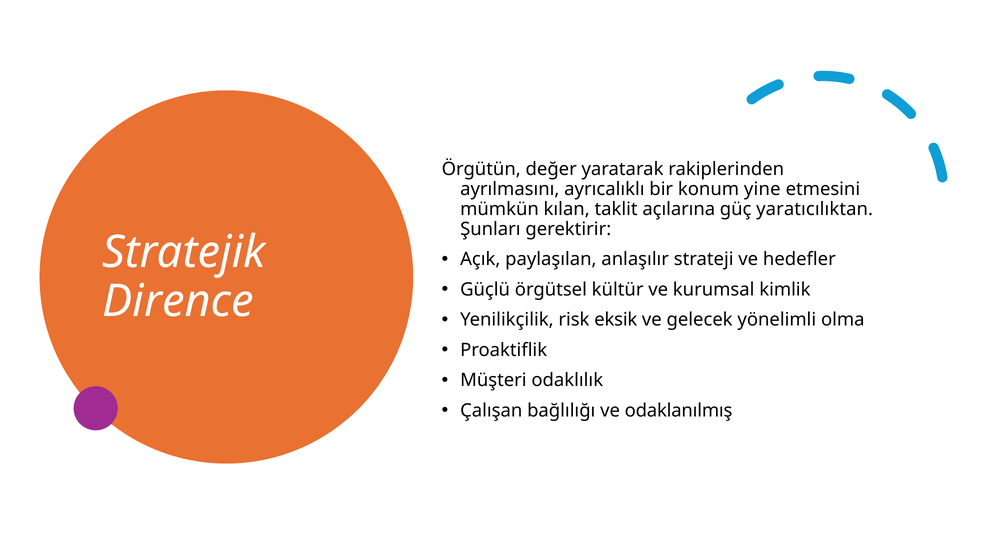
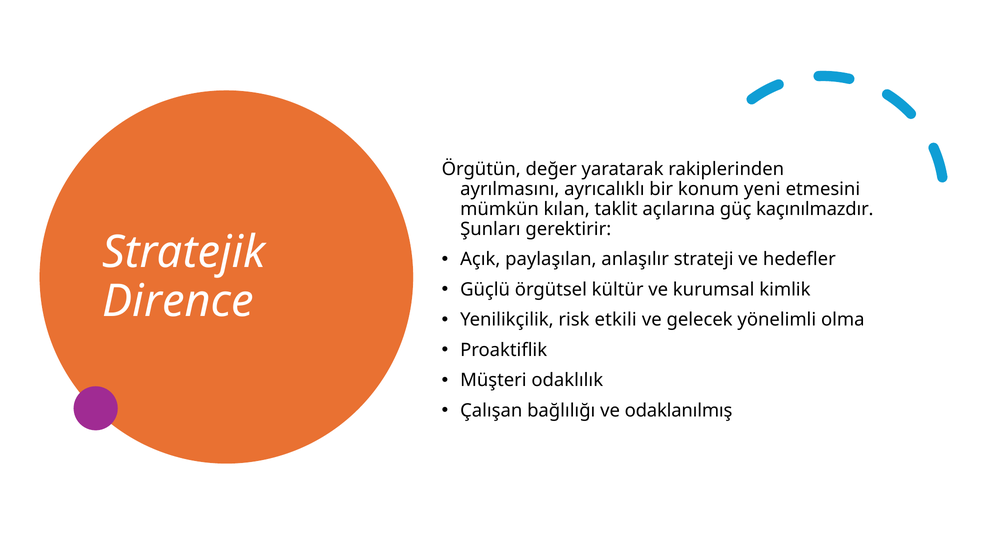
yine: yine -> yeni (762, 189)
yaratıcılıktan: yaratıcılıktan -> kaçınılmazdır (815, 209)
eksik: eksik -> etkili (616, 320)
